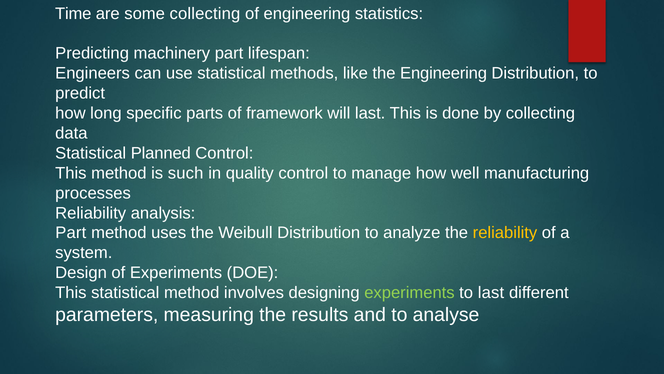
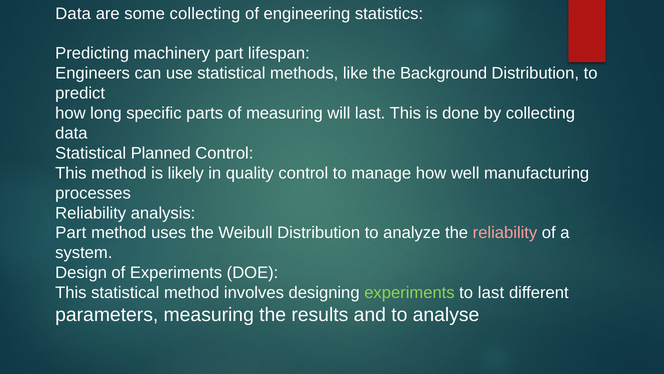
Time: Time -> Data (73, 14)
the Engineering: Engineering -> Background (444, 73)
of framework: framework -> measuring (284, 113)
such: such -> likely (186, 173)
reliability colour: yellow -> pink (505, 233)
